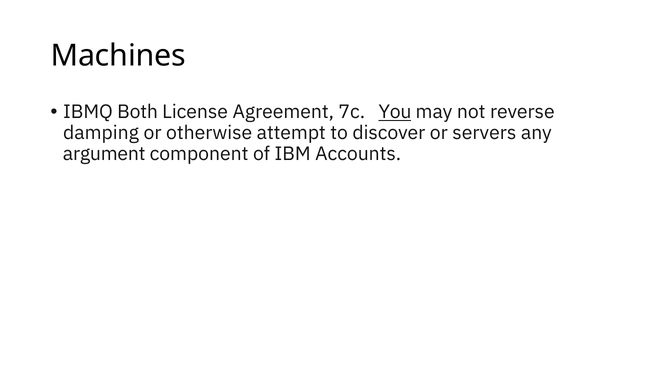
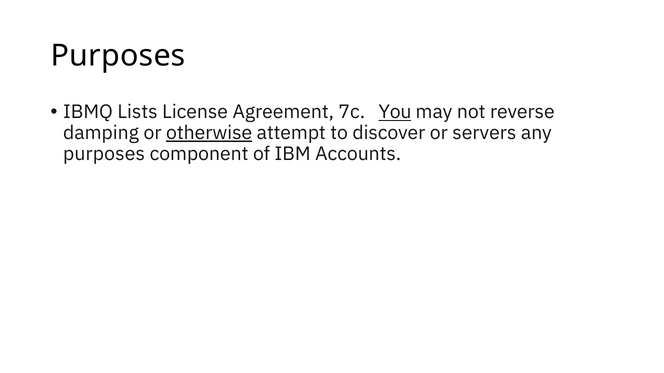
Machines: Machines -> Purposes (118, 56)
Both: Both -> Lists (138, 112)
otherwise underline: none -> present (209, 133)
argument: argument -> purposes (104, 154)
